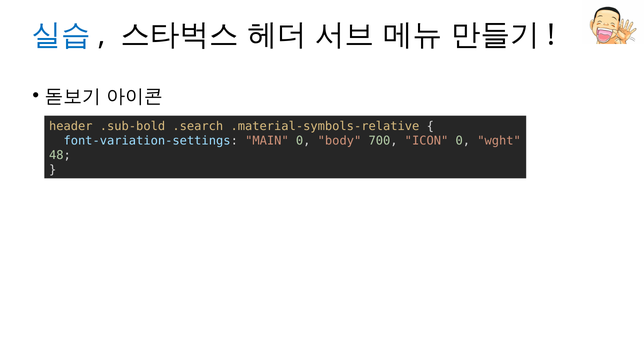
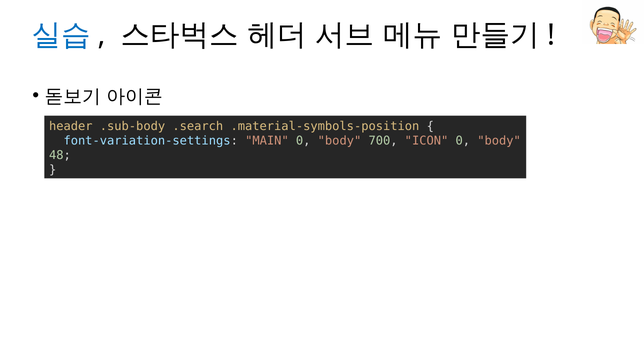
.sub-bold: .sub-bold -> .sub-body (132, 126)
.material-symbols-relative: .material-symbols-relative -> .material-symbols-position (325, 126)
wght: wght -> body (499, 141)
